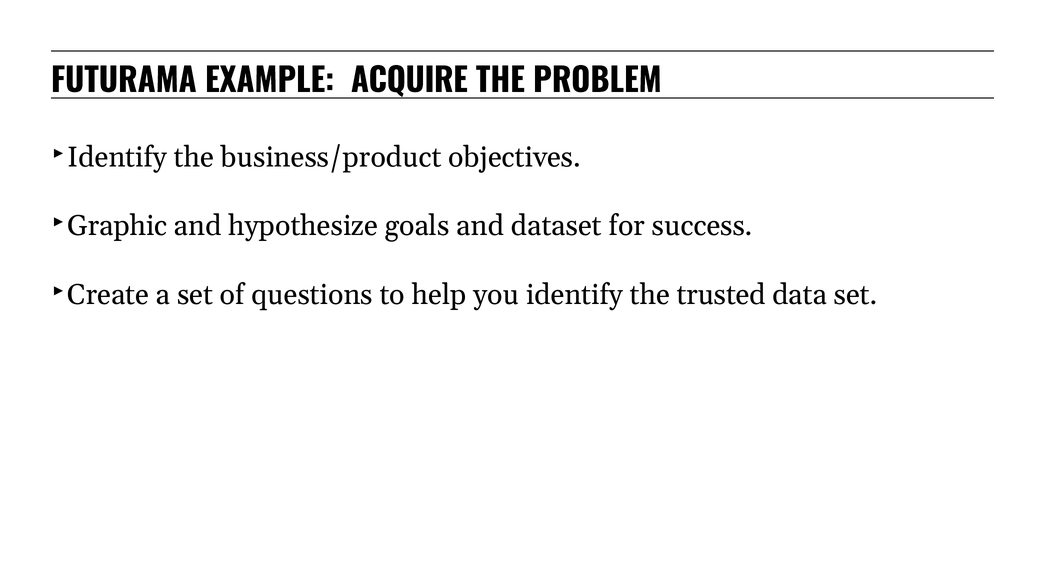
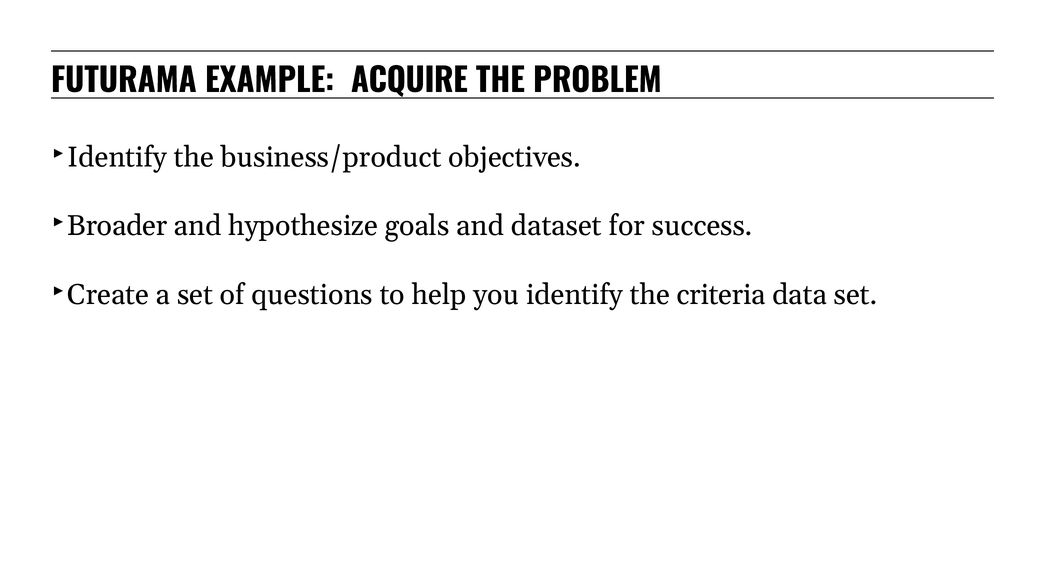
Graphic: Graphic -> Broader (117, 226)
trusted: trusted -> criteria (721, 295)
